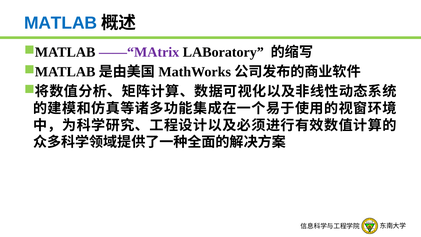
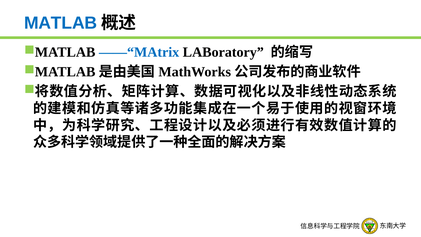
——“MAtrix colour: purple -> blue (139, 52)
